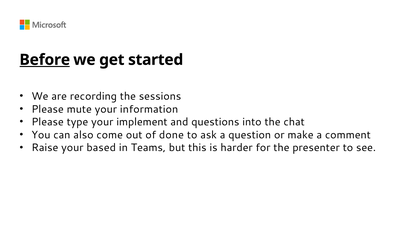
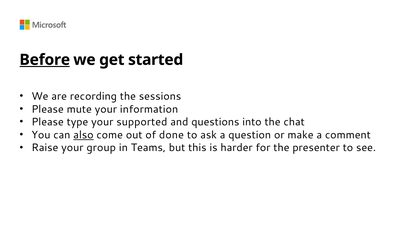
implement: implement -> supported (142, 122)
also underline: none -> present (83, 135)
based: based -> group (101, 148)
